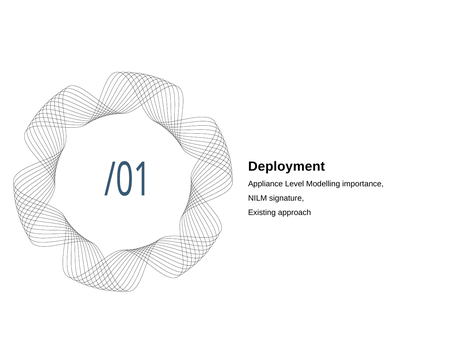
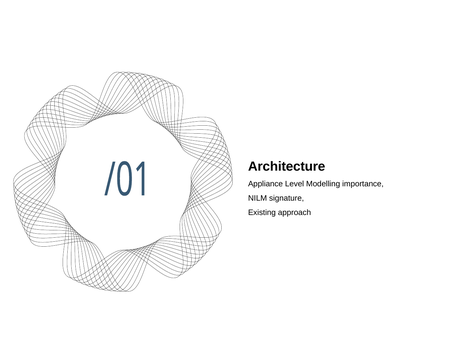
Deployment: Deployment -> Architecture (287, 166)
